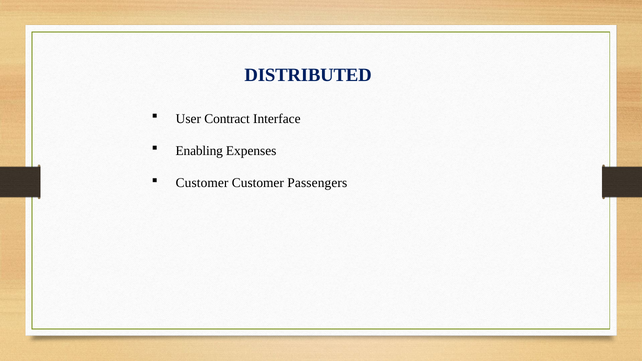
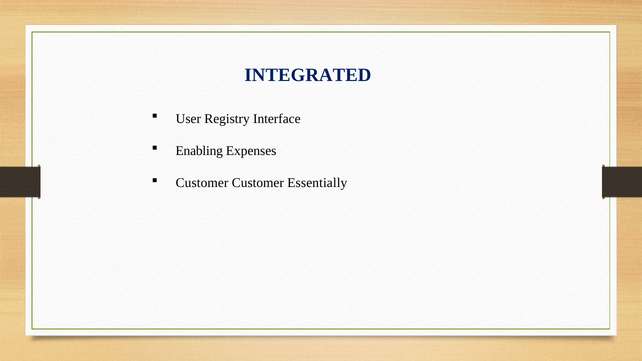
DISTRIBUTED: DISTRIBUTED -> INTEGRATED (308, 75)
Contract: Contract -> Registry (227, 119)
Passengers: Passengers -> Essentially (317, 183)
